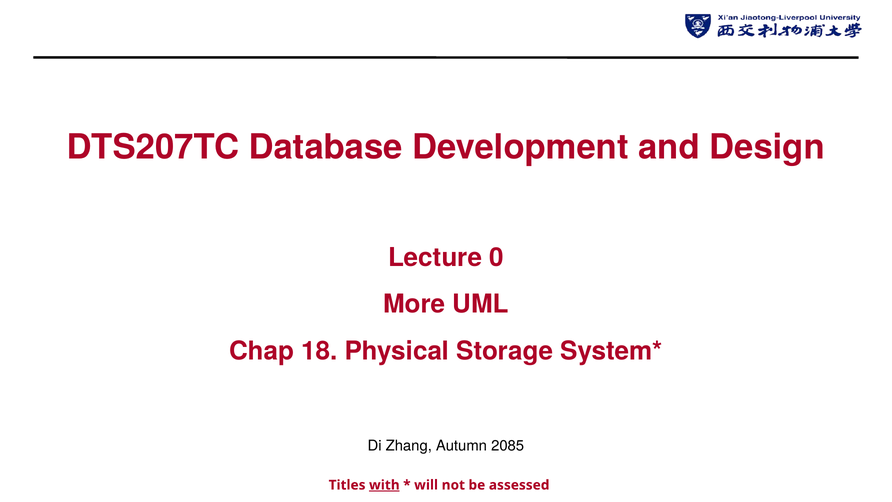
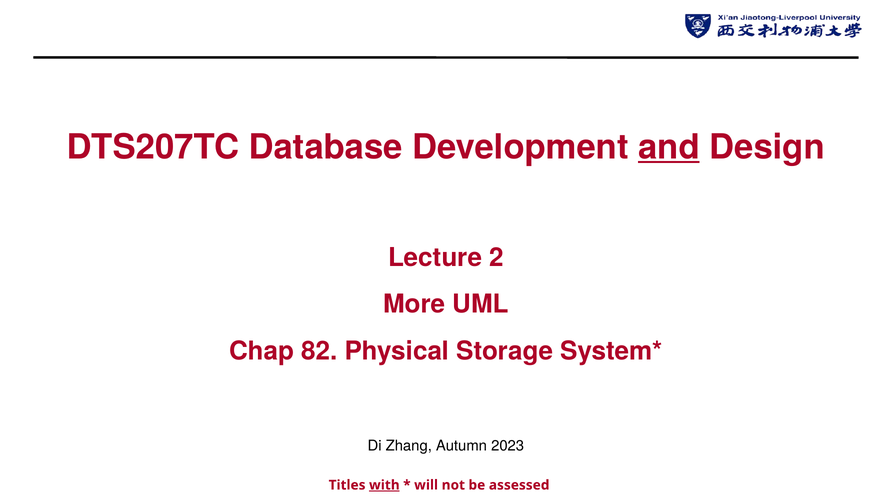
and underline: none -> present (669, 147)
0: 0 -> 2 (497, 257)
18: 18 -> 82 (319, 351)
2085: 2085 -> 2023 (508, 446)
